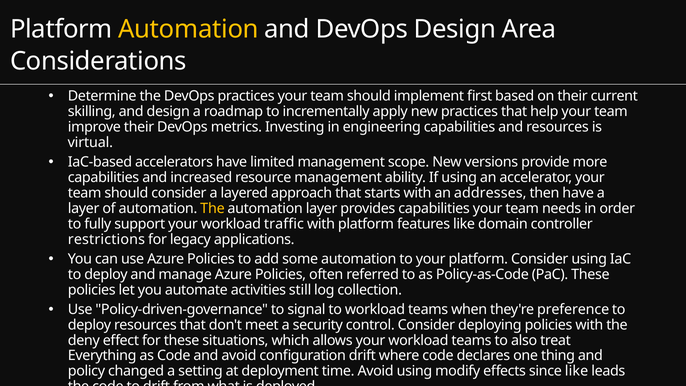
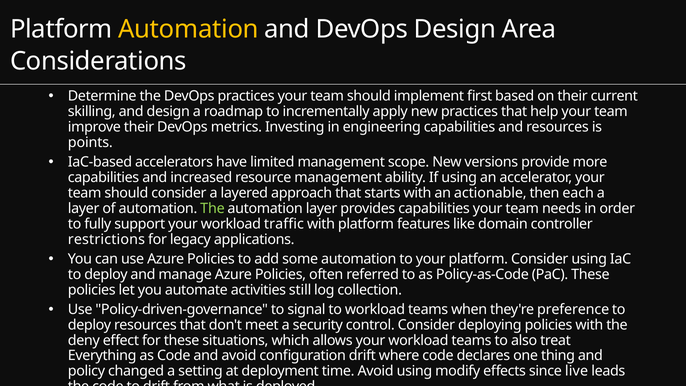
virtual: virtual -> points (90, 142)
addresses: addresses -> actionable (490, 193)
then have: have -> each (578, 193)
The colour: yellow -> light green (213, 208)
since like: like -> live (577, 371)
